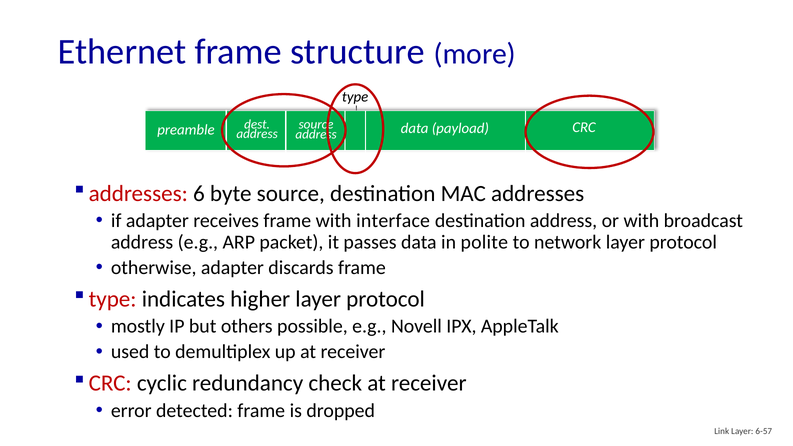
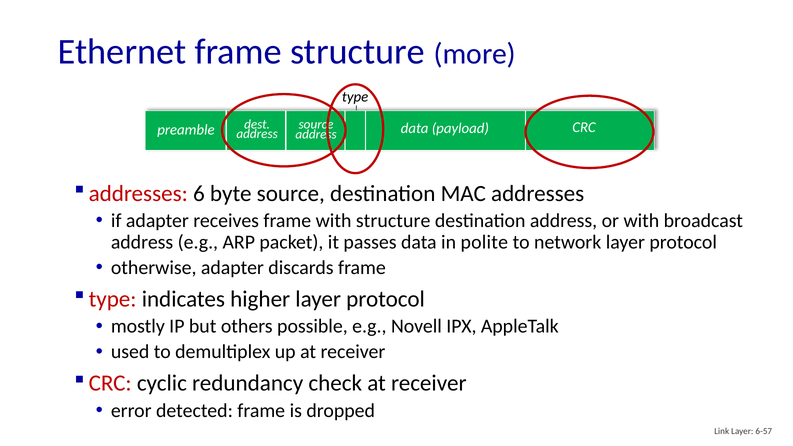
with interface: interface -> structure (393, 221)
